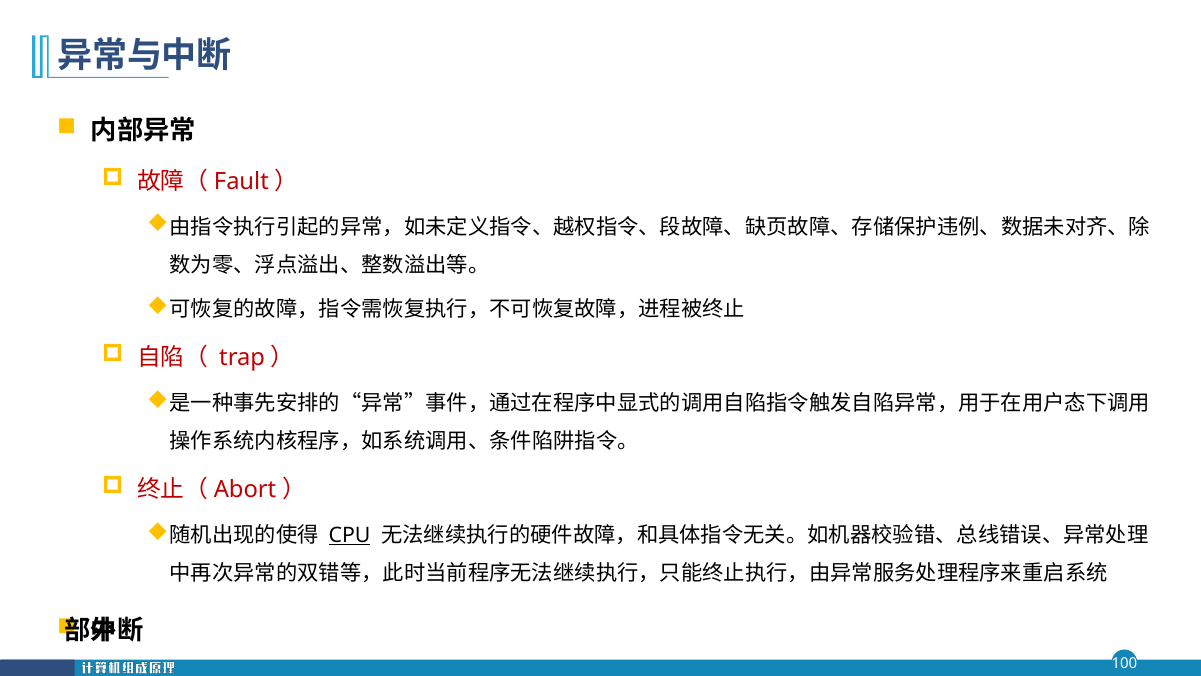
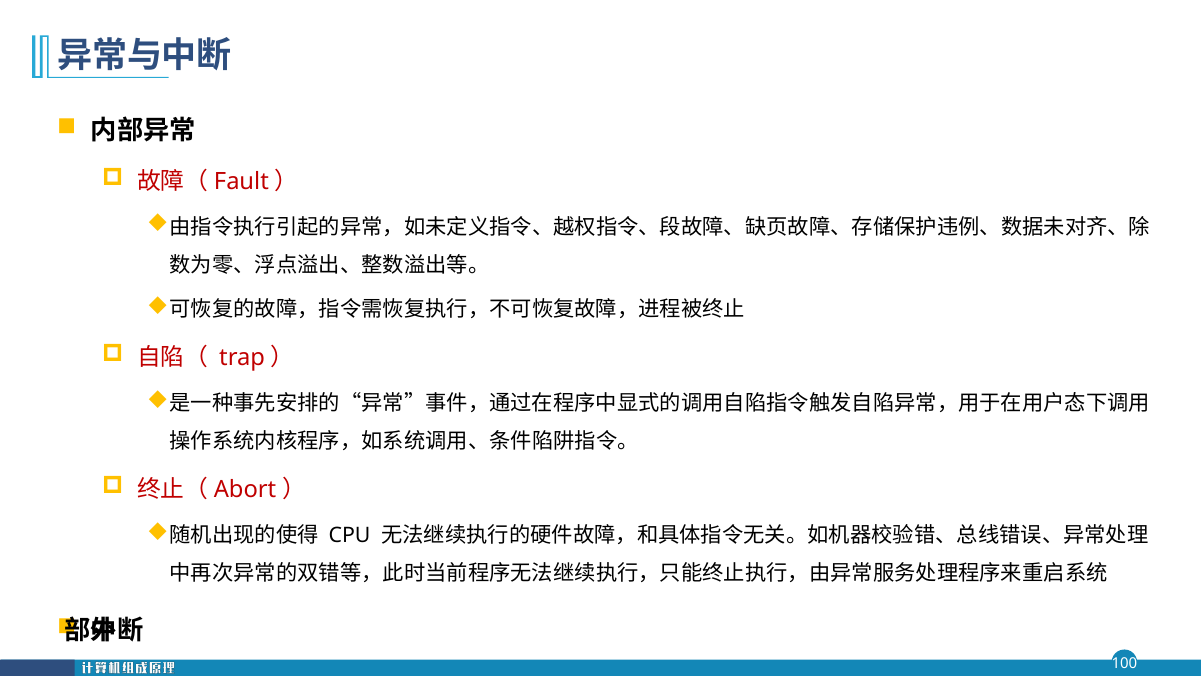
CPU underline: present -> none (350, 535)
